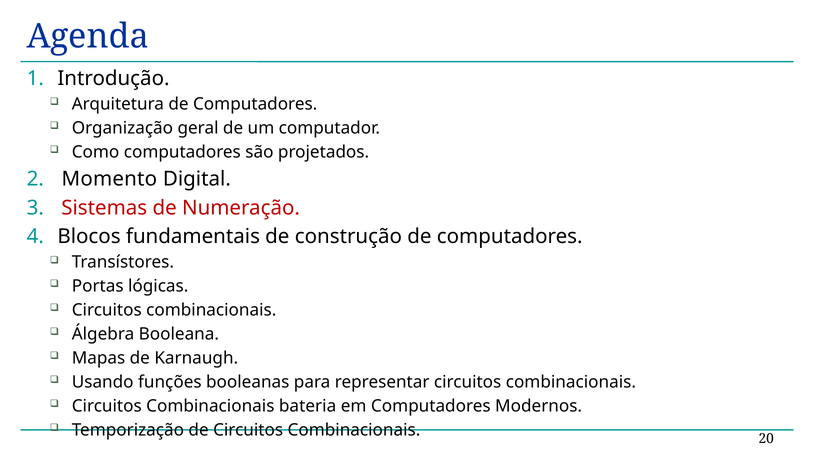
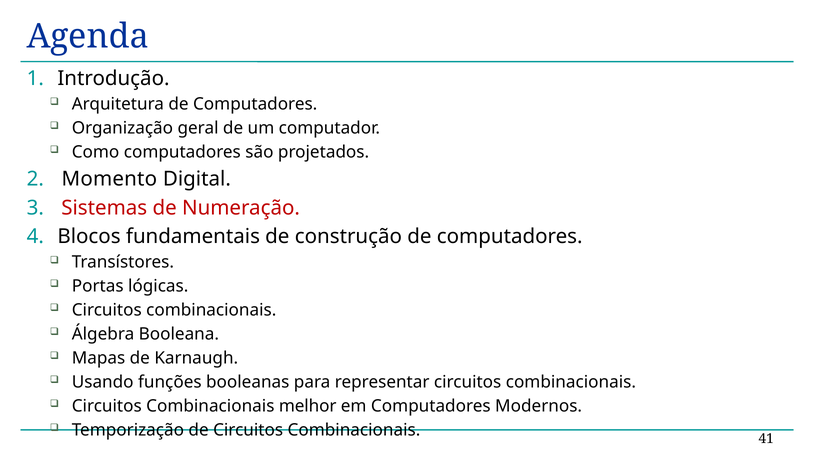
bateria: bateria -> melhor (308, 406)
20: 20 -> 41 (766, 439)
